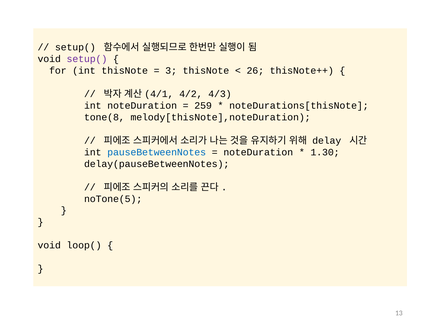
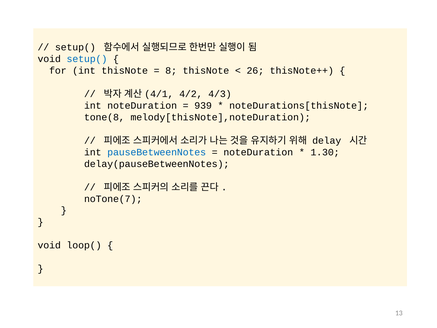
setup( colour: purple -> blue (87, 59)
3: 3 -> 8 (171, 71)
259: 259 -> 939 (203, 105)
noTone(5: noTone(5 -> noTone(7 (113, 199)
